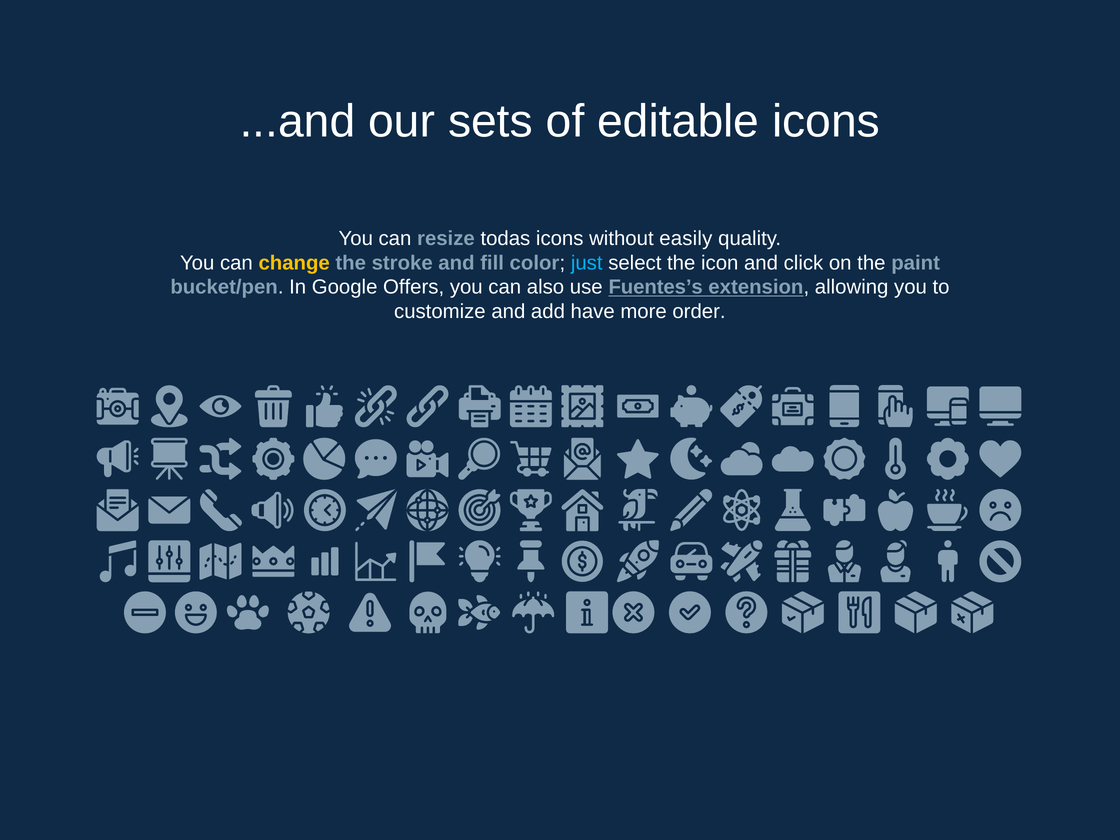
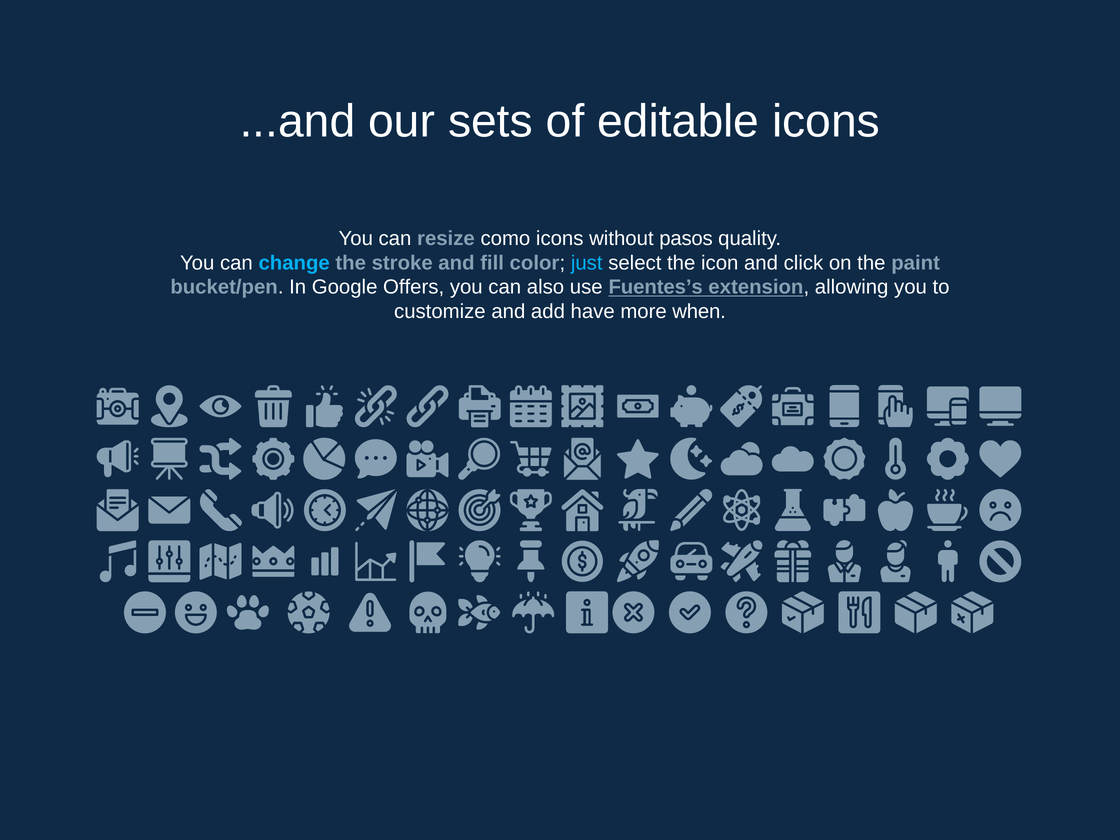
todas: todas -> como (505, 238)
easily: easily -> pasos (686, 238)
change colour: yellow -> light blue (294, 263)
order: order -> when (699, 312)
